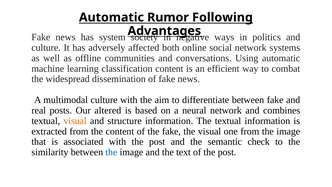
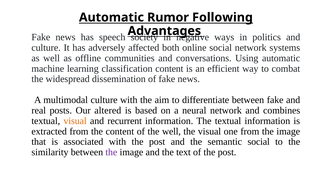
system: system -> speech (112, 37)
structure: structure -> recurrent (125, 121)
the fake: fake -> well (171, 131)
semantic check: check -> social (259, 142)
the colour: blue -> purple (111, 152)
